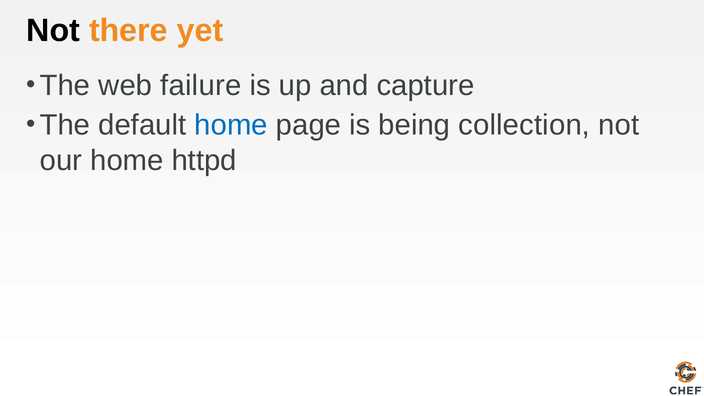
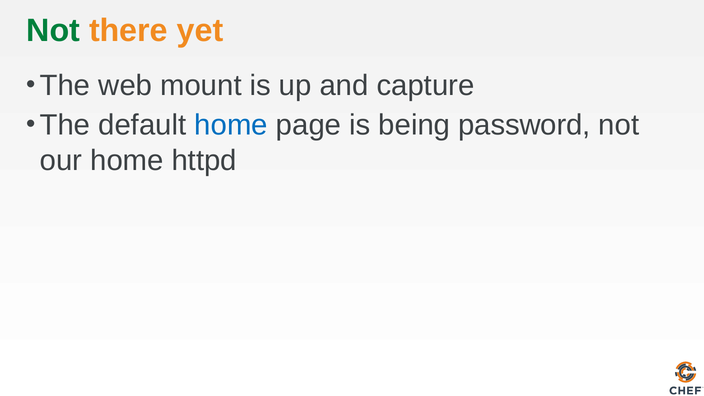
Not colour: black -> green (53, 30)
failure: failure -> mount (201, 86)
collection: collection -> password (524, 125)
